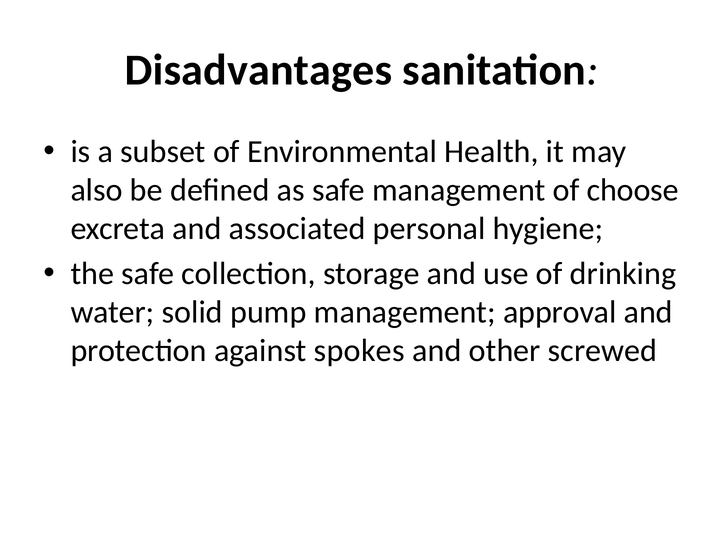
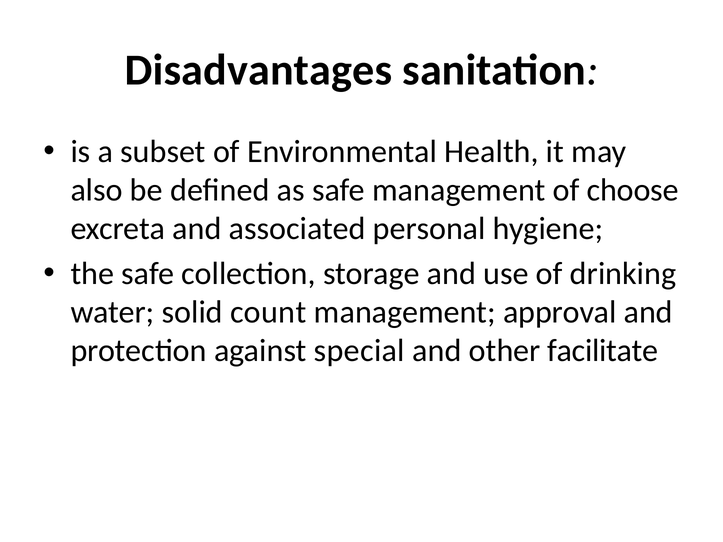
pump: pump -> count (268, 312)
spokes: spokes -> special (359, 351)
screwed: screwed -> facilitate (603, 351)
